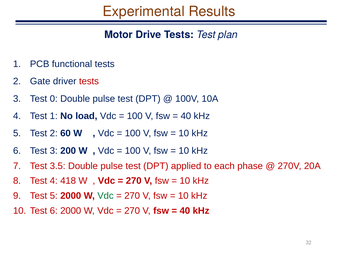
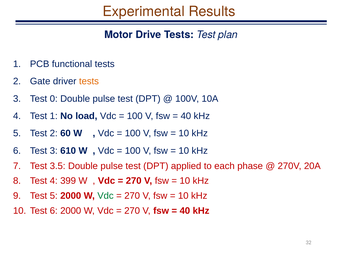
tests colour: red -> orange (89, 81)
200: 200 -> 610 (68, 150)
418: 418 -> 399 (68, 180)
